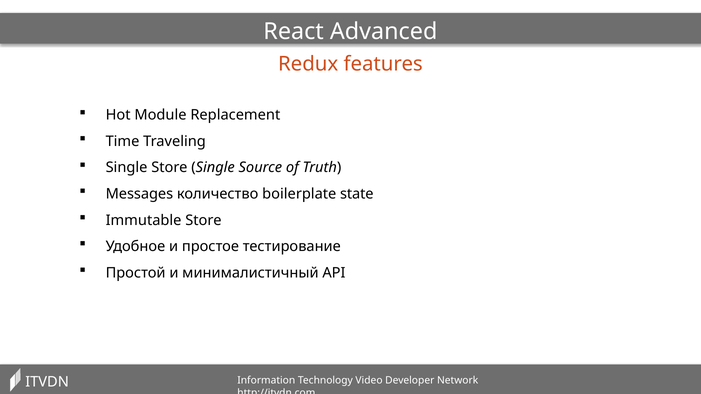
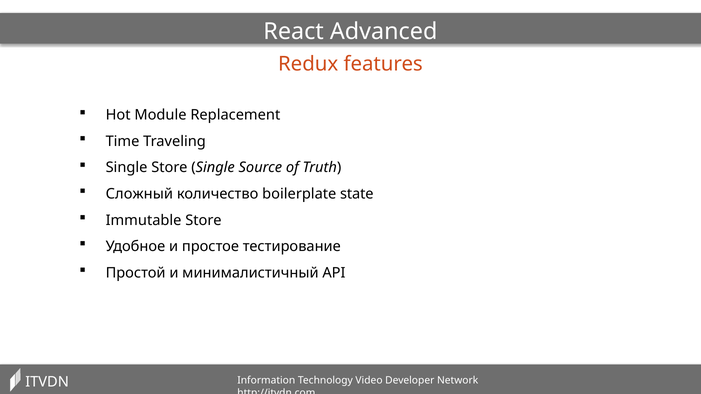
Messages: Messages -> Сложный (139, 194)
